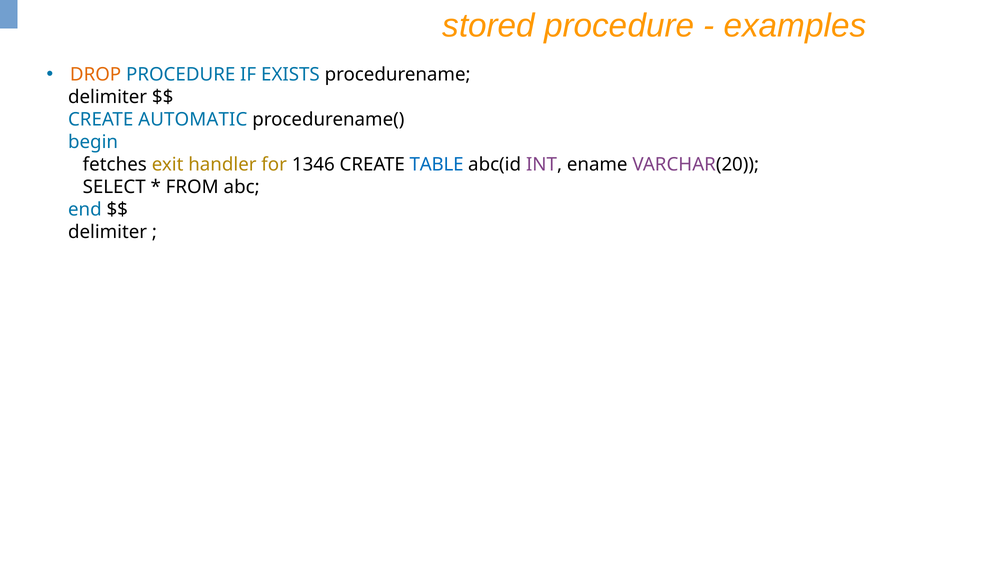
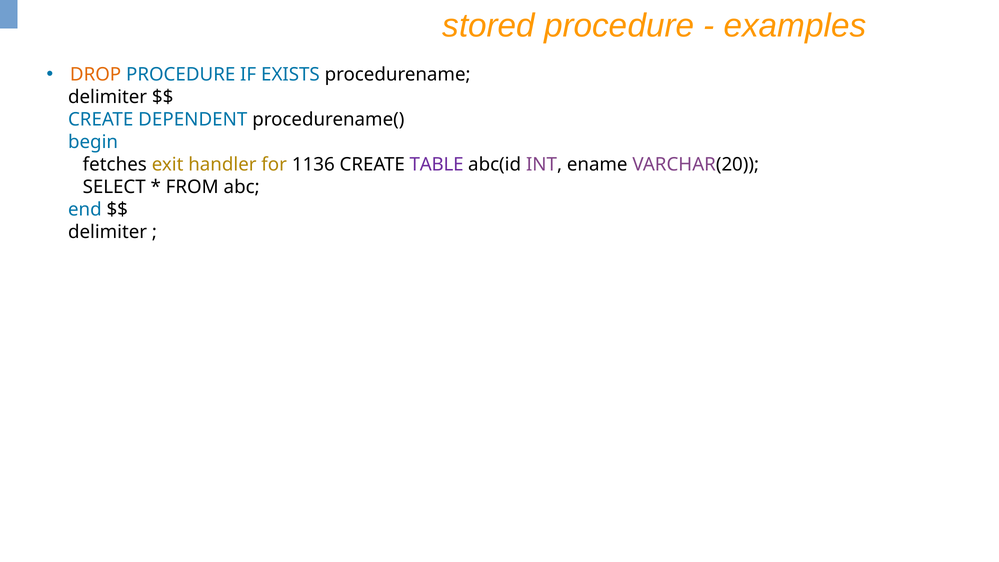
AUTOMATIC: AUTOMATIC -> DEPENDENT (193, 119)
1346: 1346 -> 1136 (313, 164)
TABLE colour: blue -> purple (437, 164)
